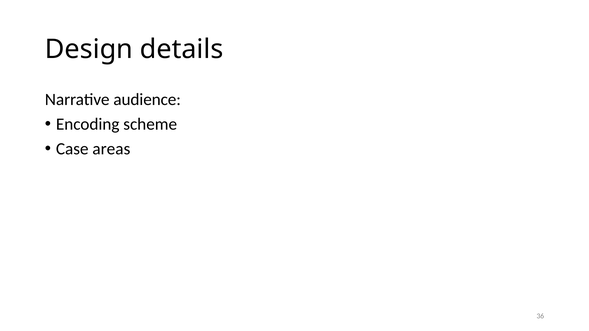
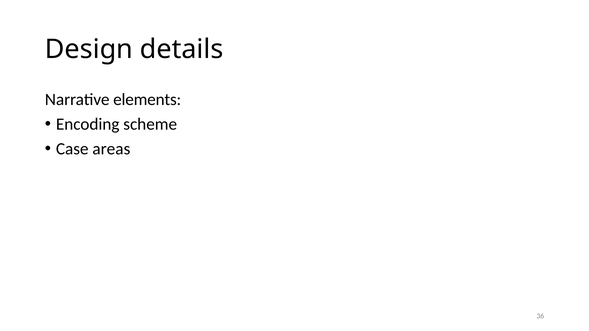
audience: audience -> elements (147, 100)
